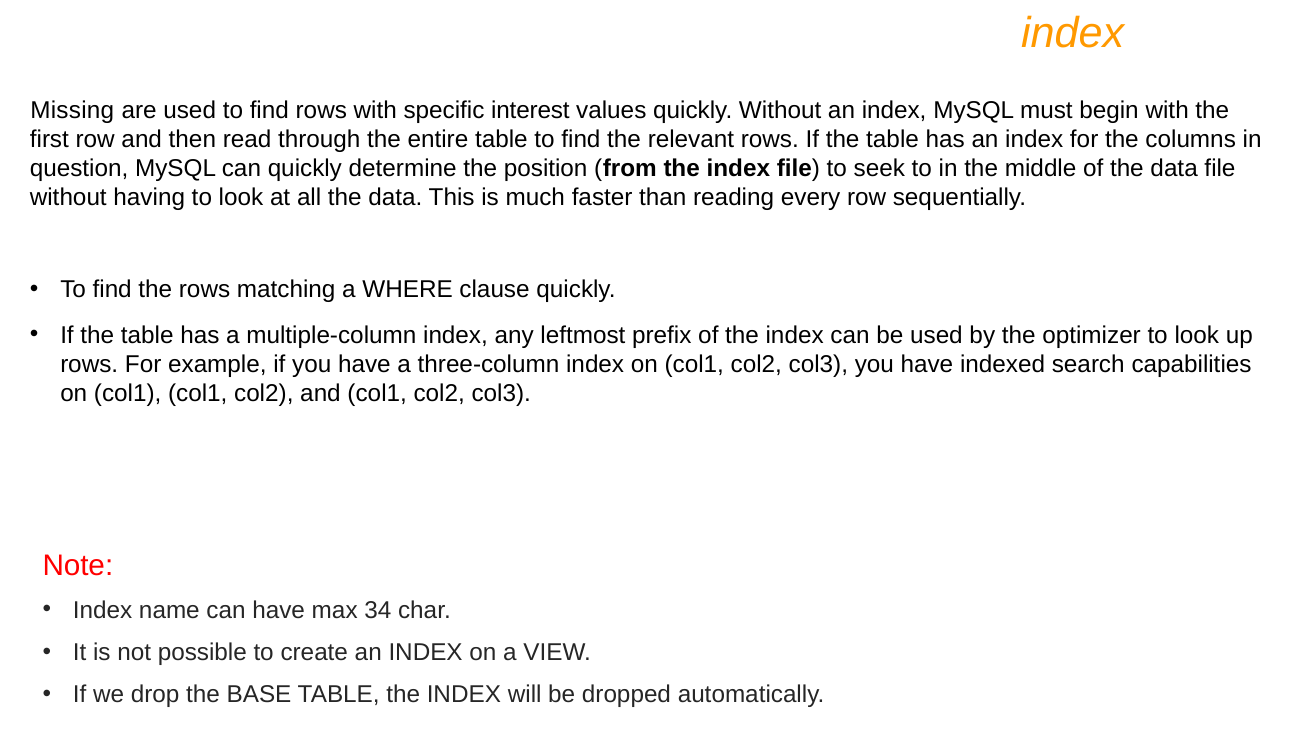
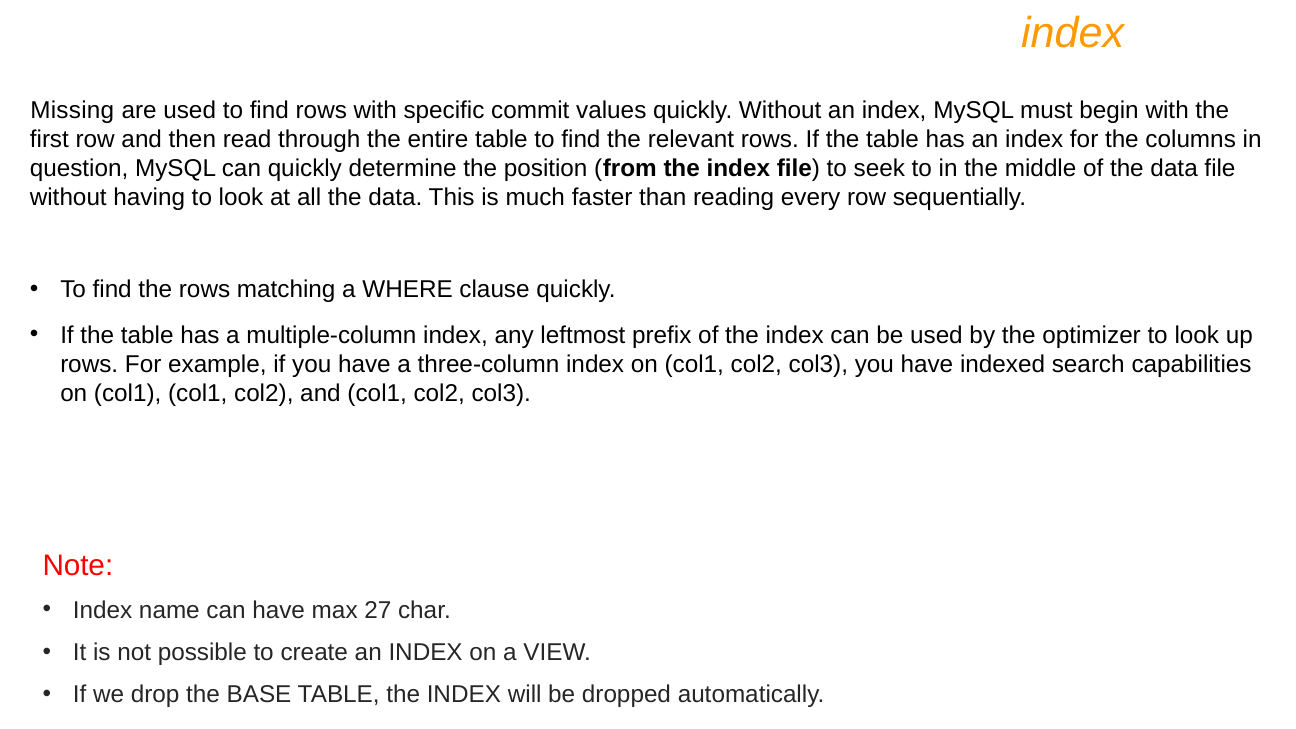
interest: interest -> commit (530, 110)
34: 34 -> 27 (378, 610)
